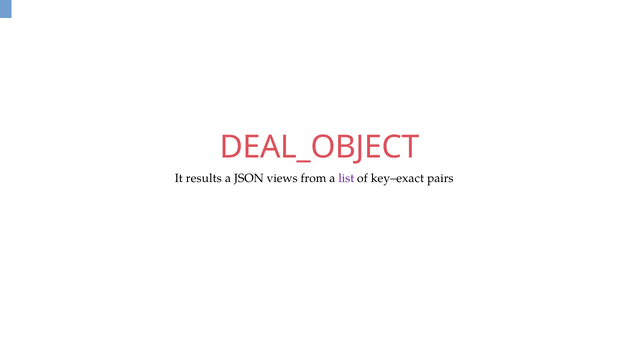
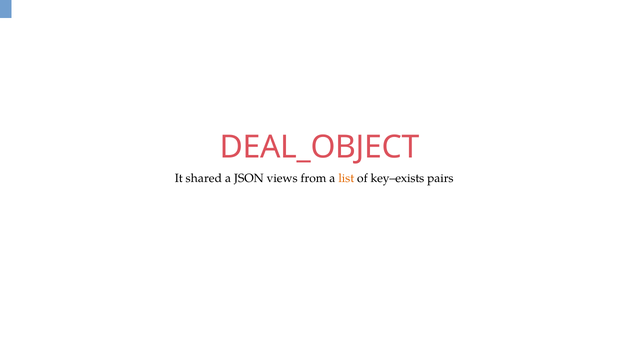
results: results -> shared (204, 179)
list colour: purple -> orange (346, 179)
key–exact: key–exact -> key–exists (397, 179)
